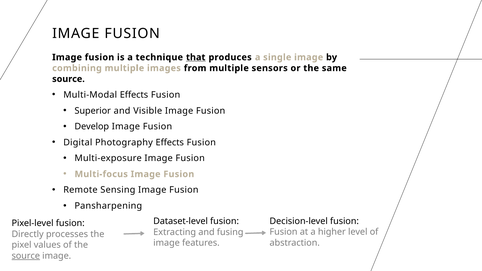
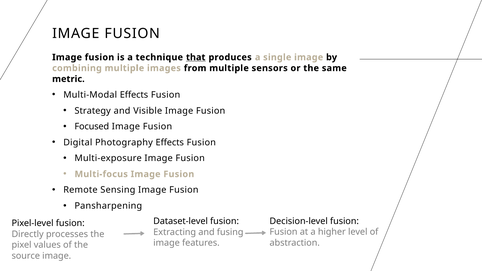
source: source -> metric (68, 79)
Superior: Superior -> Strategy (93, 111)
Develop: Develop -> Focused (92, 127)
source underline: present -> none (26, 256)
